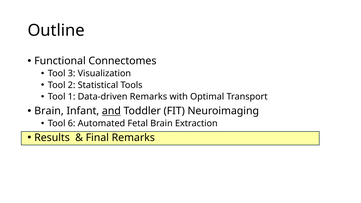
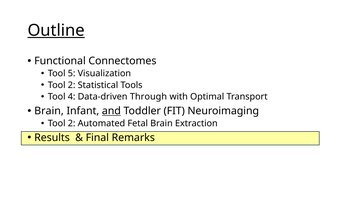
Outline underline: none -> present (56, 30)
3: 3 -> 5 (72, 73)
1: 1 -> 4 (72, 97)
Data-driven Remarks: Remarks -> Through (148, 97)
6: 6 -> 2 (72, 123)
